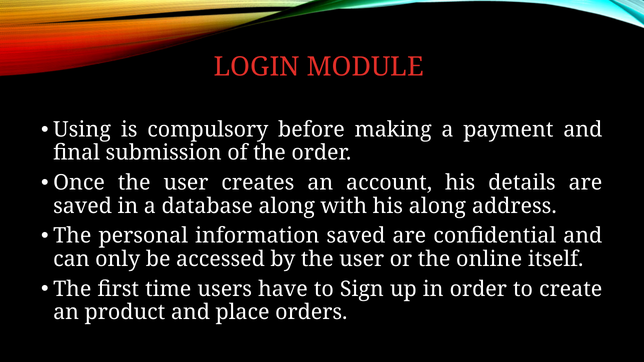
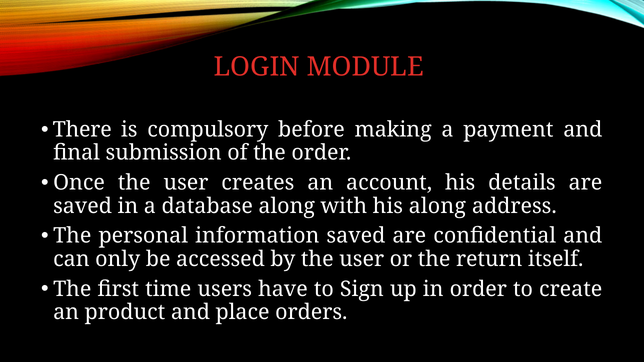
Using: Using -> There (82, 130)
online: online -> return (489, 259)
